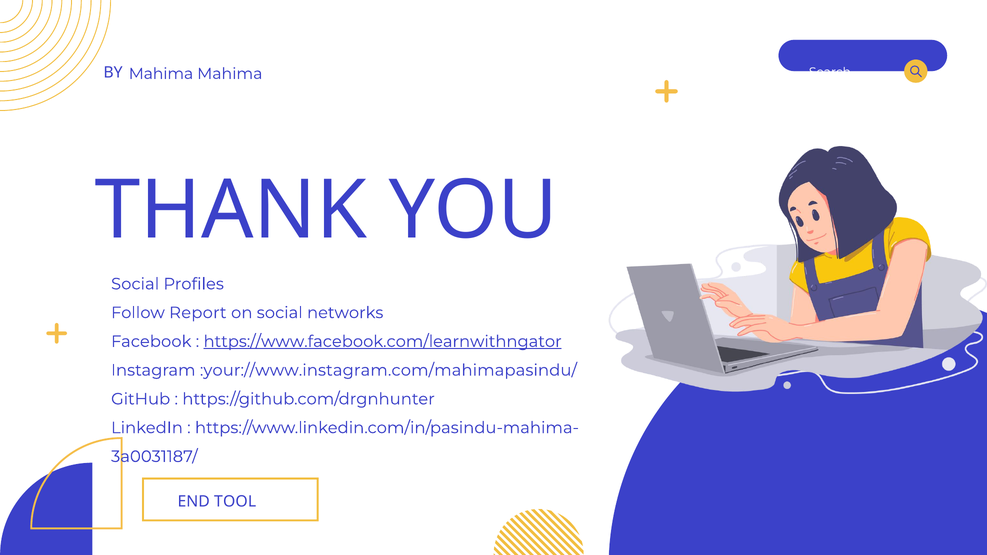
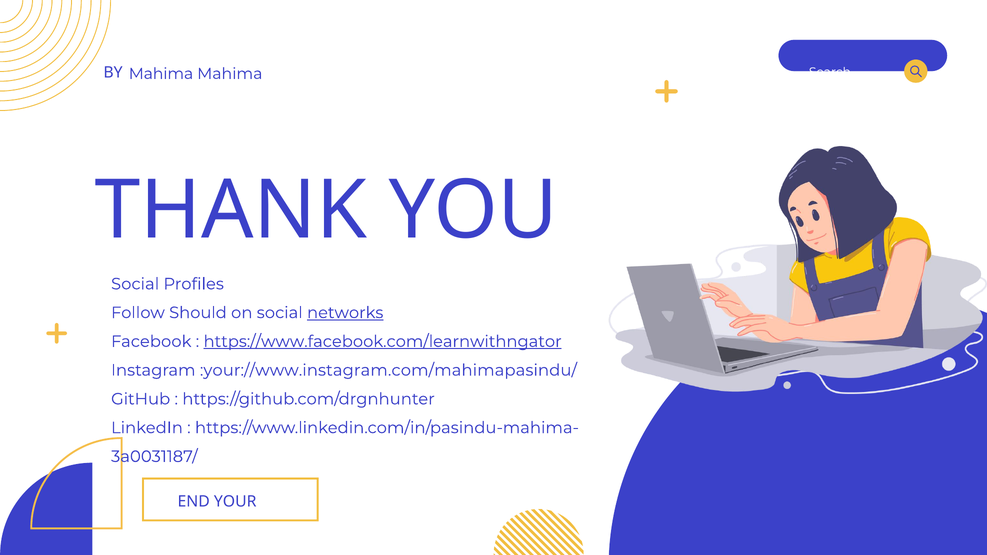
Report: Report -> Should (198, 313)
networks underline: none -> present (345, 313)
TOOL: TOOL -> YOUR (235, 502)
